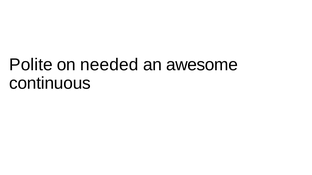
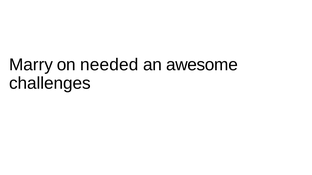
Polite: Polite -> Marry (31, 65)
continuous: continuous -> challenges (50, 83)
